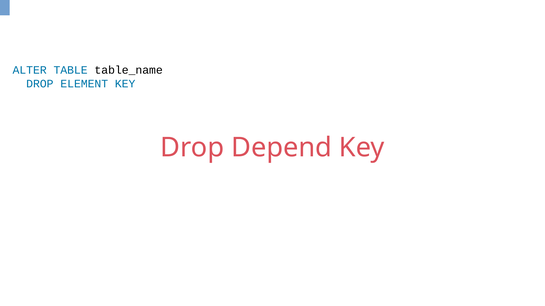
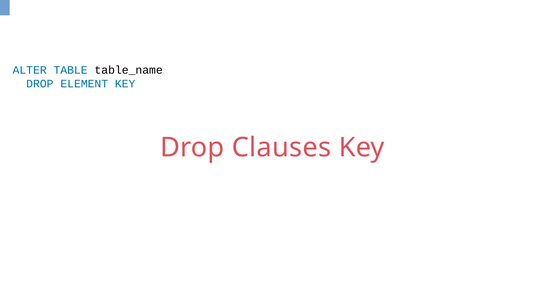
Depend: Depend -> Clauses (281, 148)
